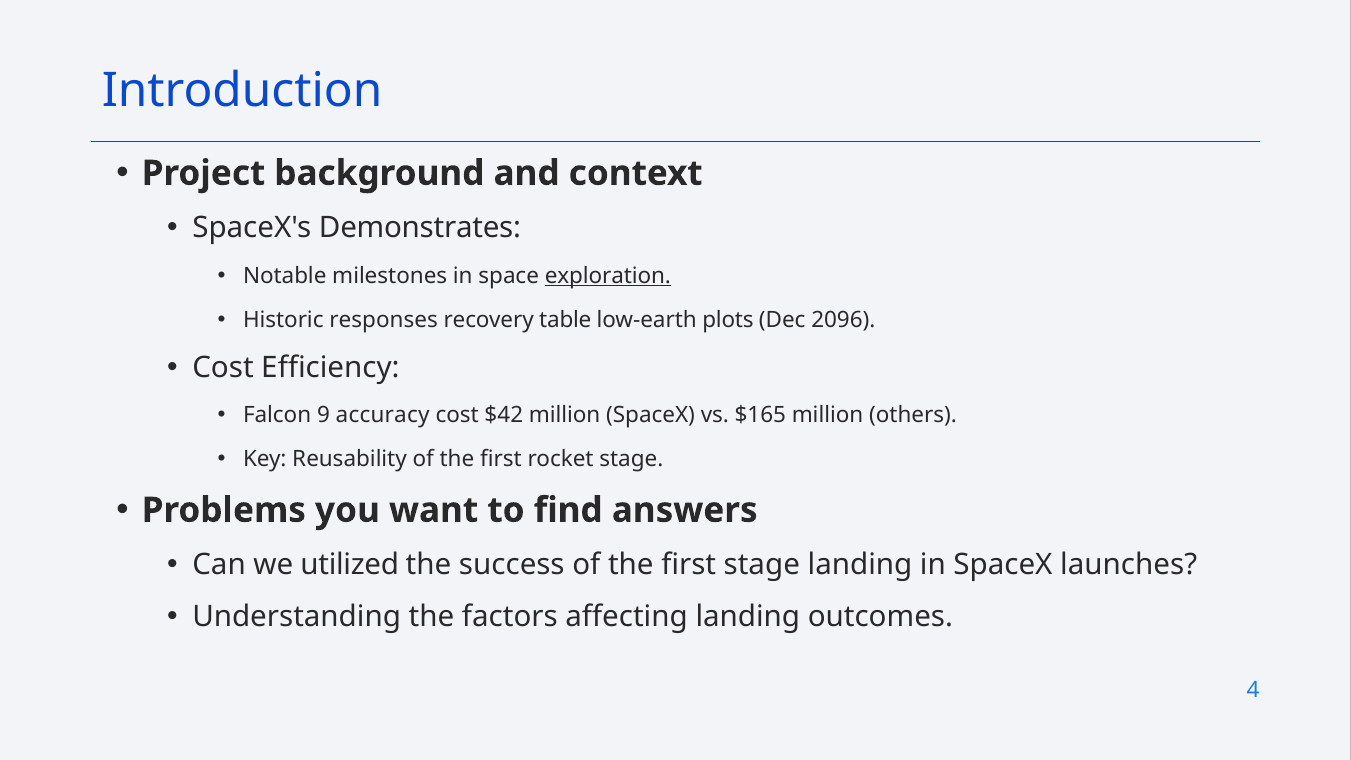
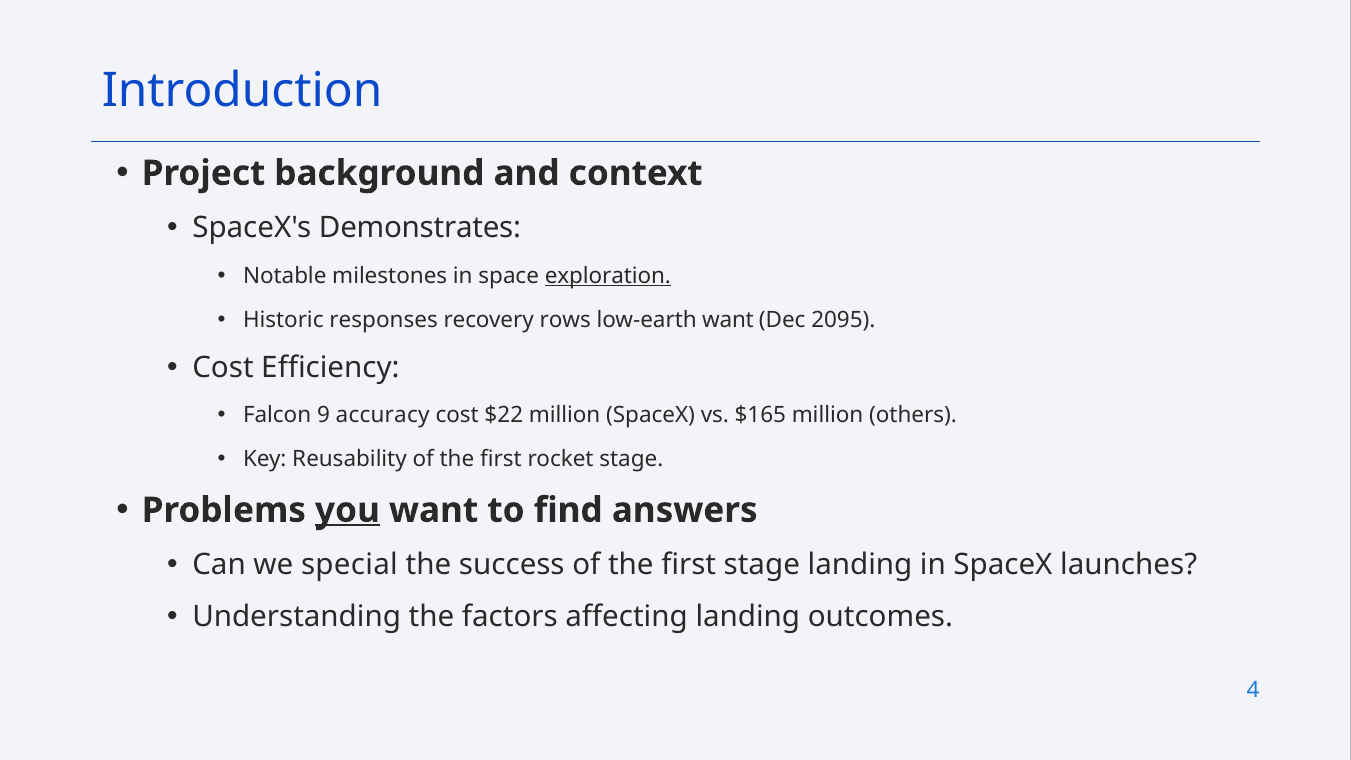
table: table -> rows (565, 320)
low-earth plots: plots -> want (728, 320)
2096: 2096 -> 2095 (843, 320)
$42: $42 -> $22 (504, 415)
you underline: none -> present (347, 510)
utilized: utilized -> special (349, 565)
